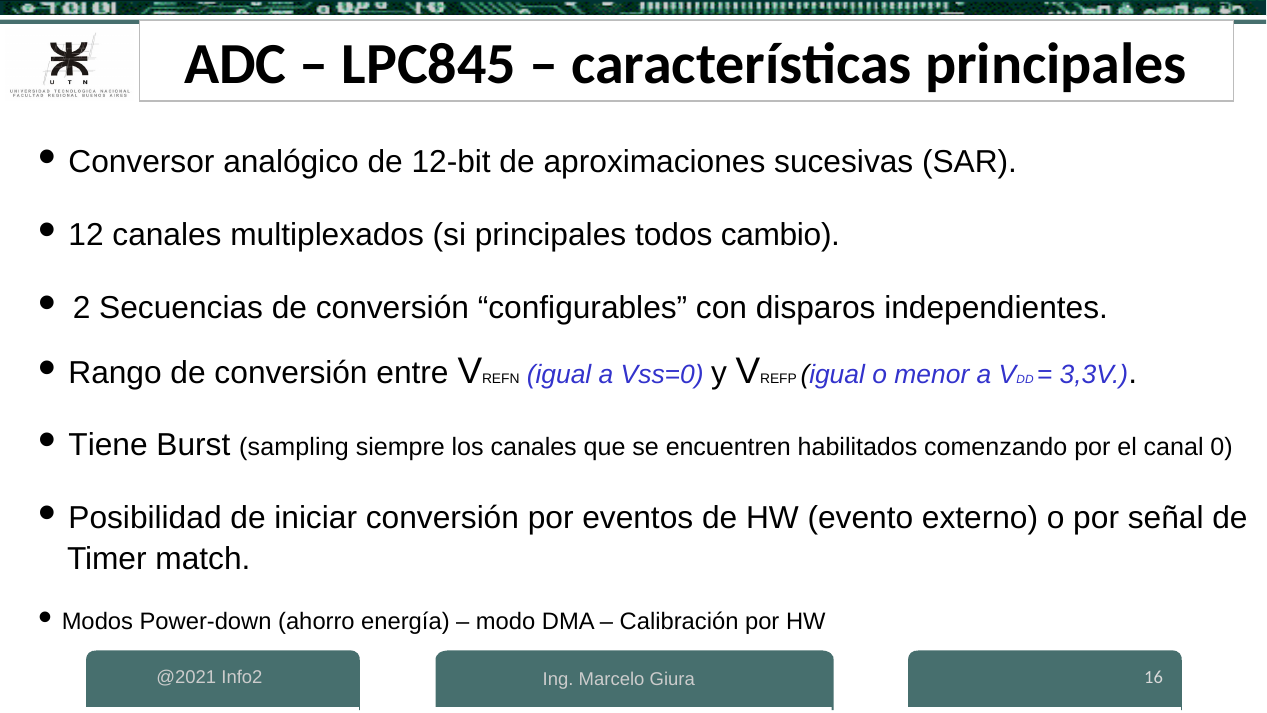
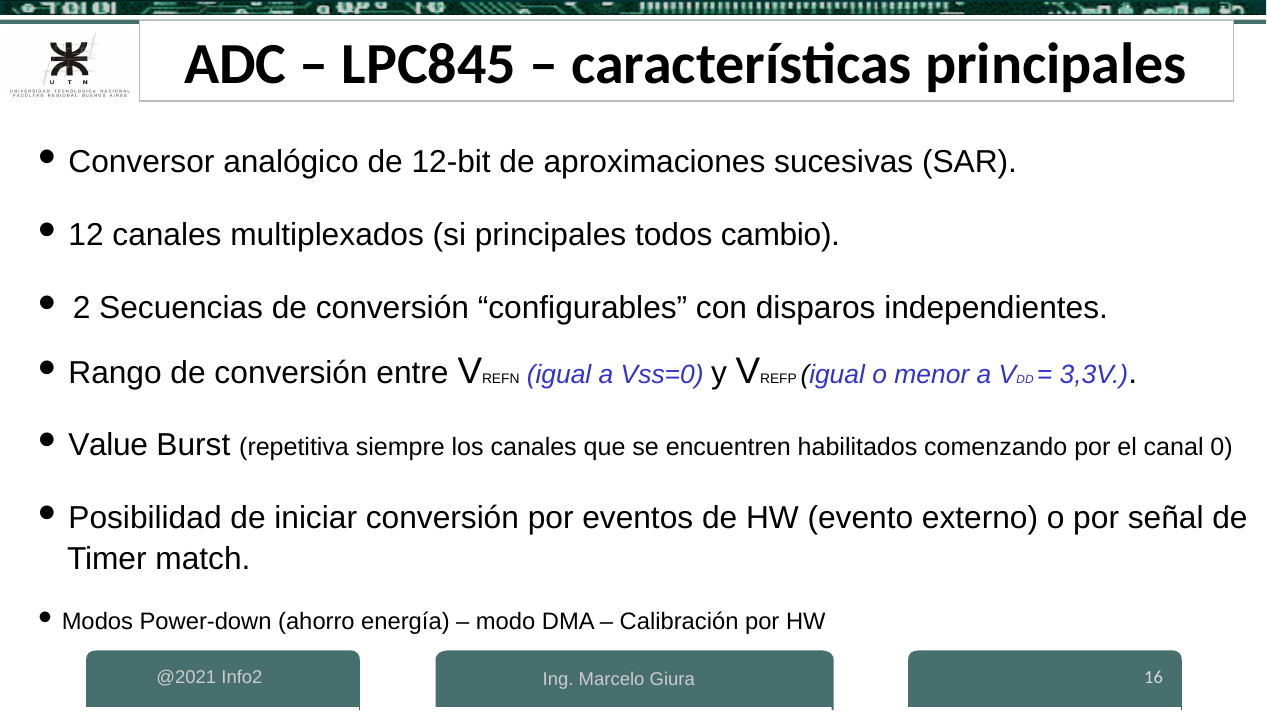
Tiene: Tiene -> Value (108, 445)
sampling: sampling -> repetitiva (294, 447)
